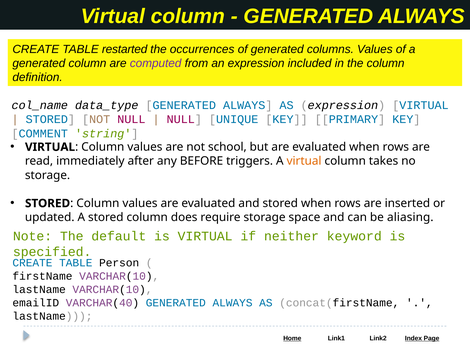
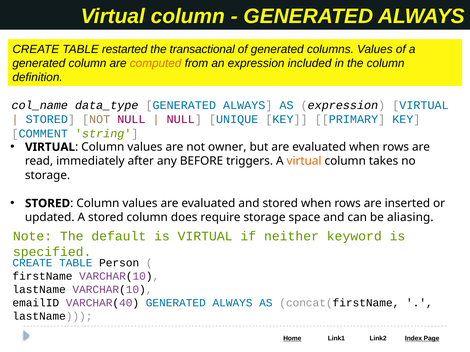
occurrences: occurrences -> transactional (202, 49)
computed colour: purple -> orange (156, 63)
school: school -> owner (227, 147)
